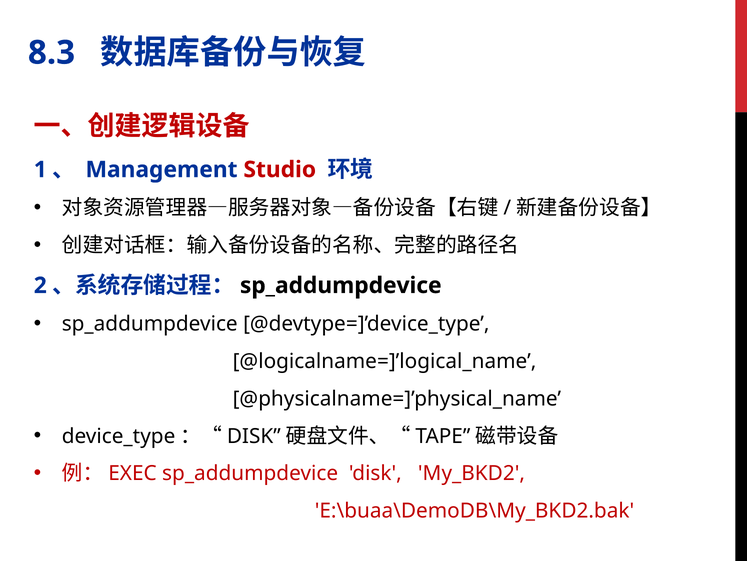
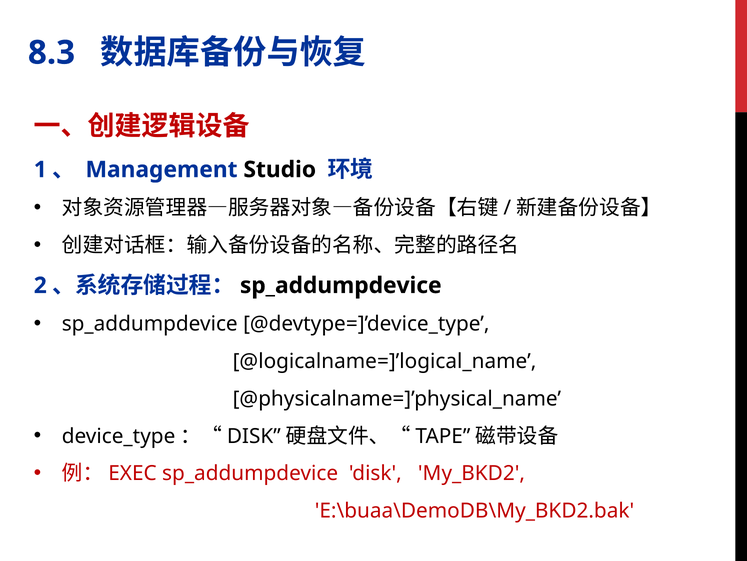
Studio colour: red -> black (280, 169)
